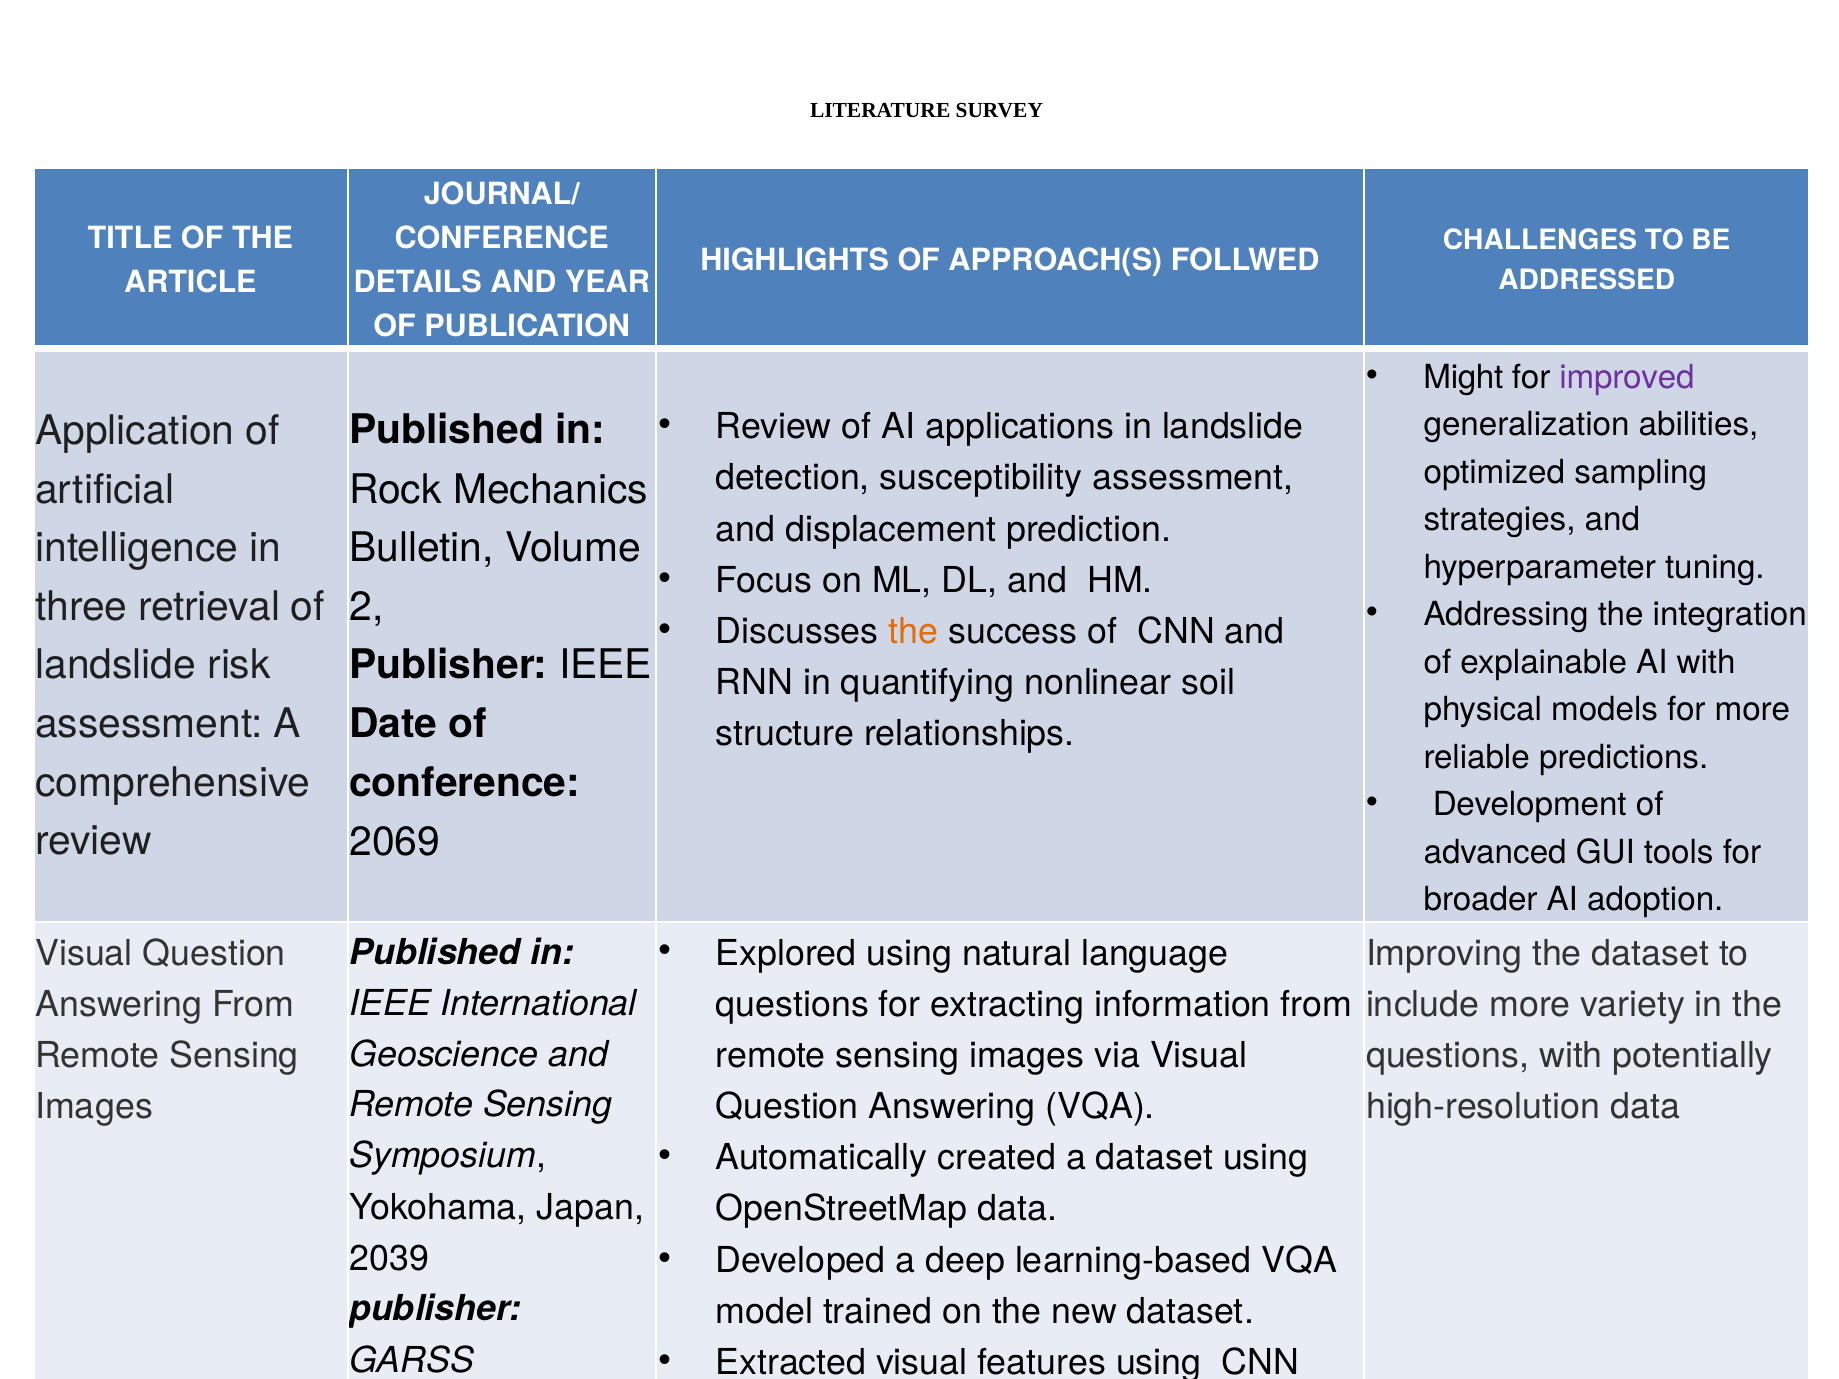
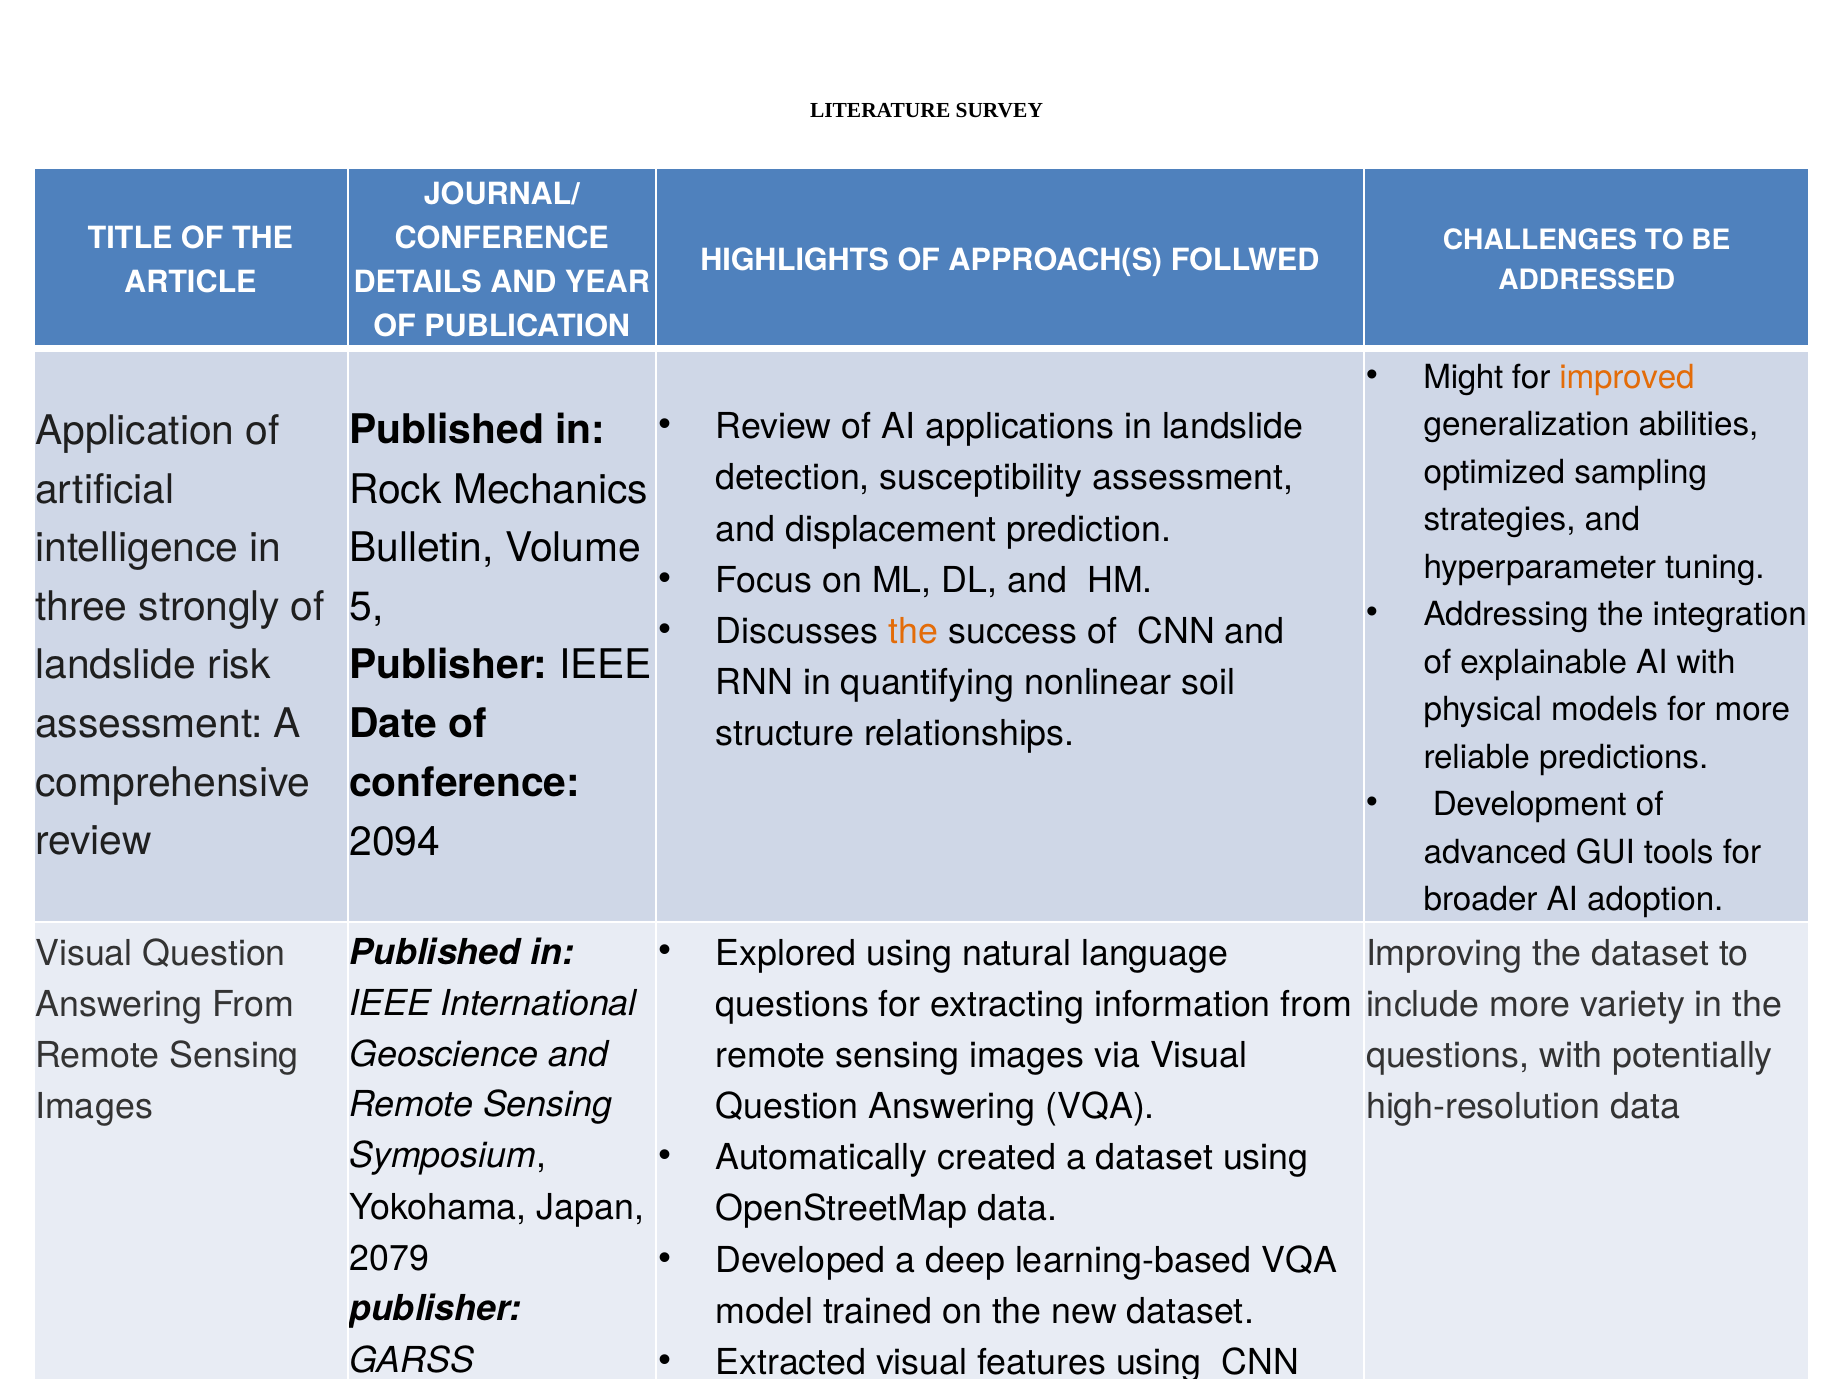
improved colour: purple -> orange (1627, 377)
retrieval: retrieval -> strongly (209, 607)
2: 2 -> 5 (366, 607)
2069: 2069 -> 2094 (395, 842)
2039: 2039 -> 2079 (389, 1259)
